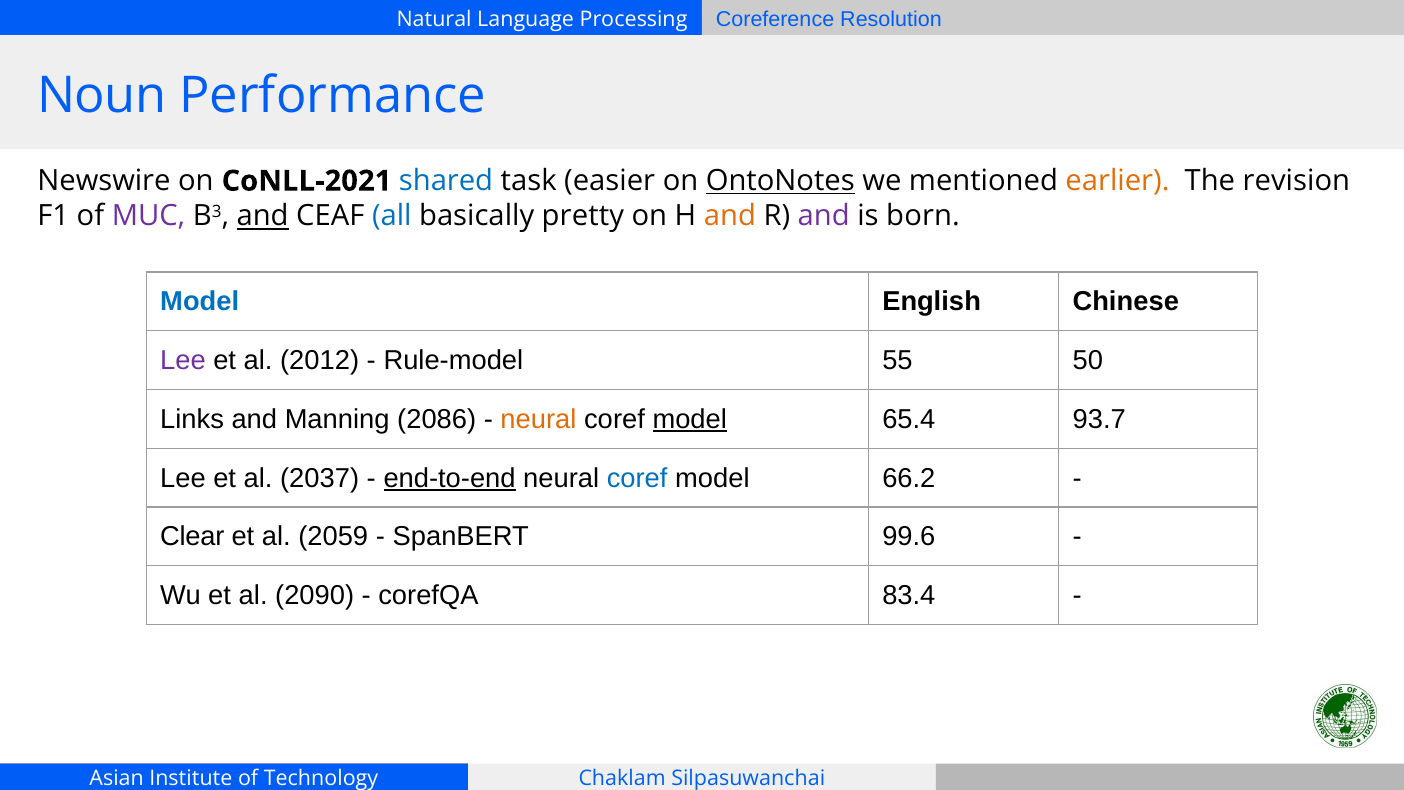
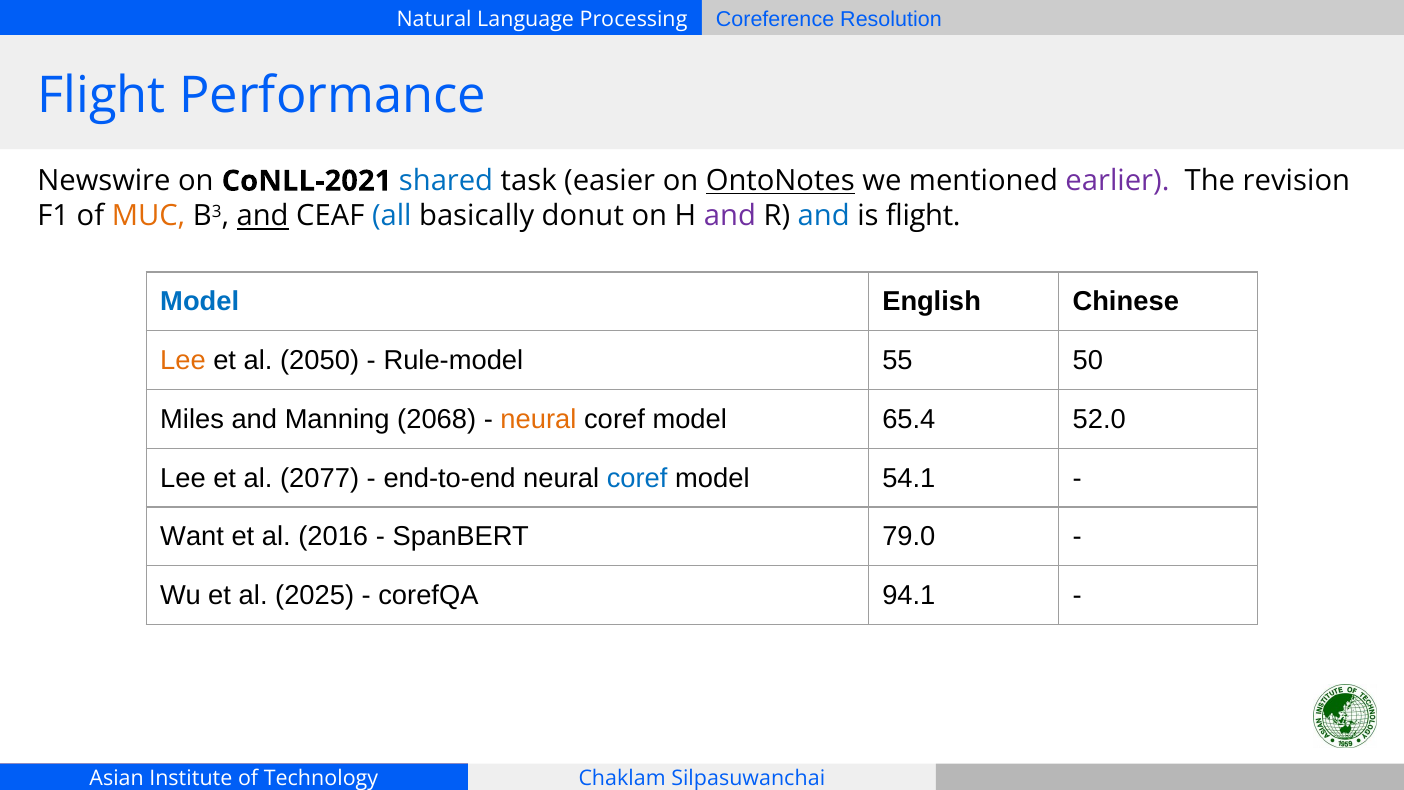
Noun: Noun -> Flight (102, 96)
earlier colour: orange -> purple (1117, 181)
MUC colour: purple -> orange (148, 216)
pretty: pretty -> donut (583, 216)
and colour: orange -> purple (730, 216)
and colour: purple -> blue (824, 216)
is born: born -> flight (923, 216)
Lee colour: purple -> orange (183, 361)
2012: 2012 -> 2050 (320, 361)
Links: Links -> Miles (192, 419)
2086: 2086 -> 2068 (437, 419)
model underline: present -> none (690, 419)
93.7: 93.7 -> 52.0 (1099, 419)
2037: 2037 -> 2077 (320, 478)
end-to-end underline: present -> none (450, 478)
66.2: 66.2 -> 54.1 (909, 478)
Clear: Clear -> Want (192, 537)
2059: 2059 -> 2016 (333, 537)
99.6: 99.6 -> 79.0 (909, 537)
2090: 2090 -> 2025 (315, 595)
83.4: 83.4 -> 94.1 (909, 595)
